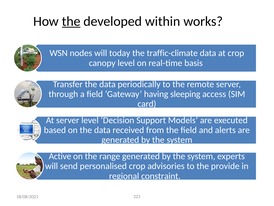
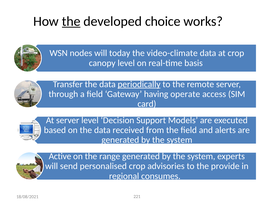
within: within -> choice (163, 21)
traffic-climate: traffic-climate -> video-climate (172, 53)
periodically underline: none -> present (139, 84)
sleeping: sleeping -> operate (185, 94)
constraint: constraint -> consumes (161, 176)
